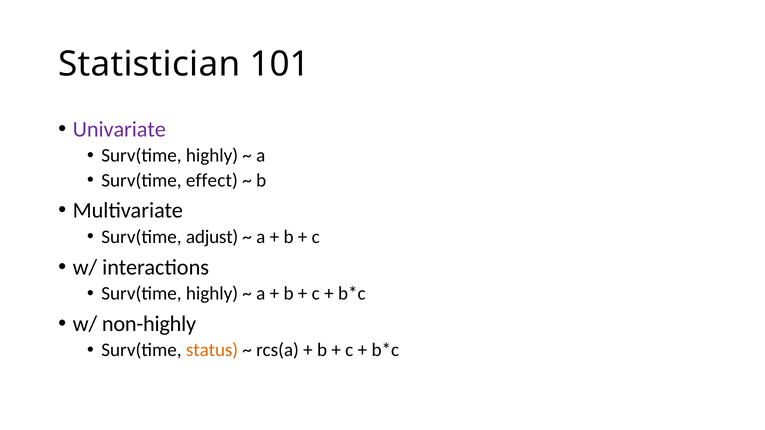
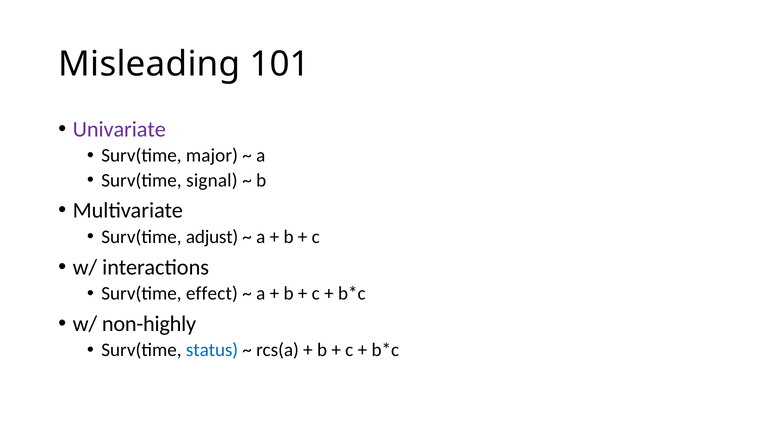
Statistician: Statistician -> Misleading (149, 64)
highly: highly -> major (212, 156)
effect: effect -> signal (212, 180)
highly: highly -> effect (212, 294)
status colour: orange -> blue (212, 350)
